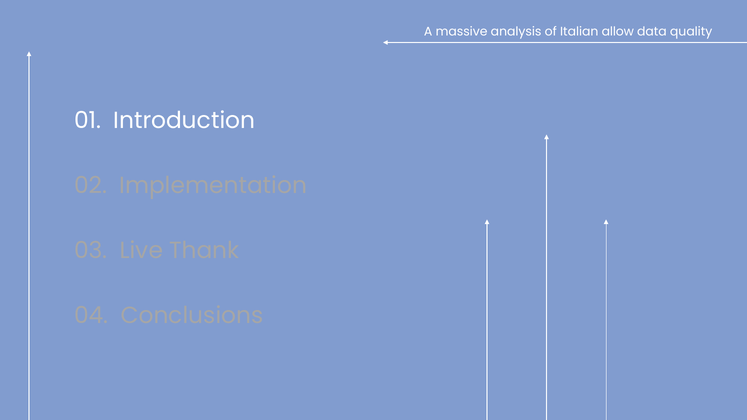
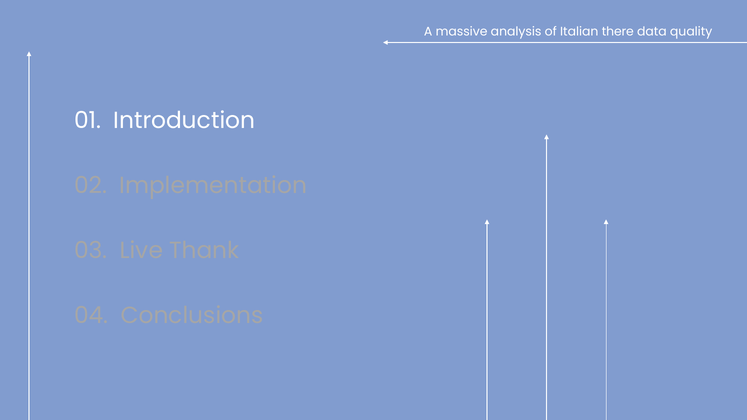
allow: allow -> there (618, 32)
